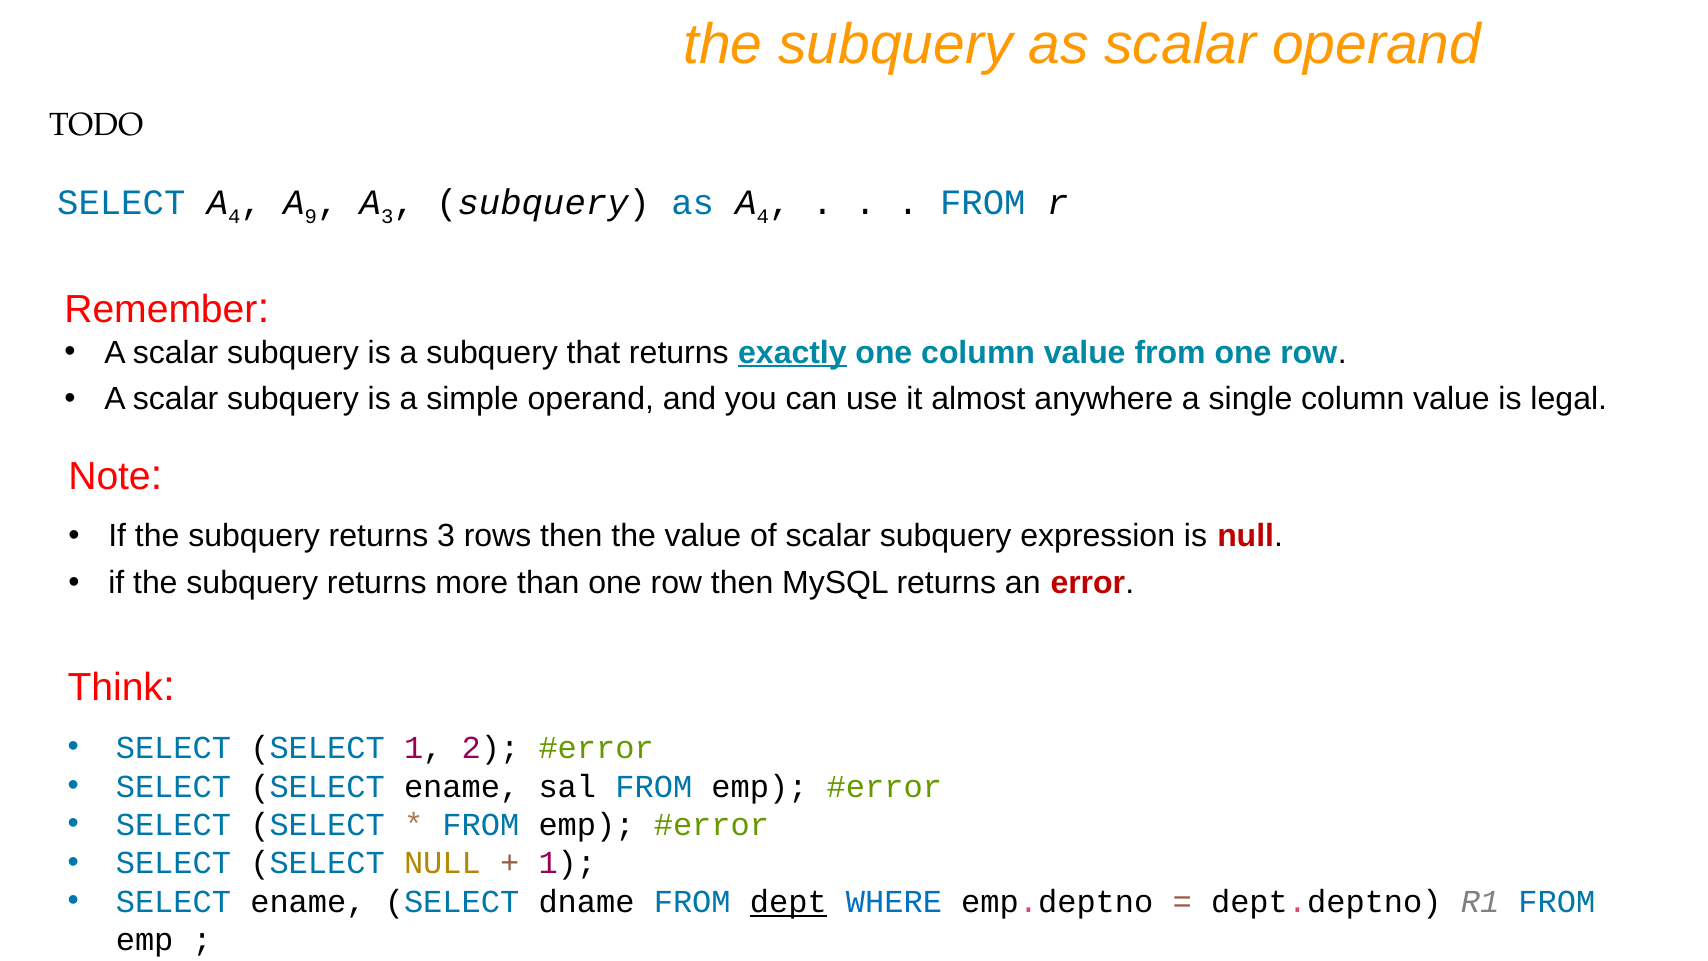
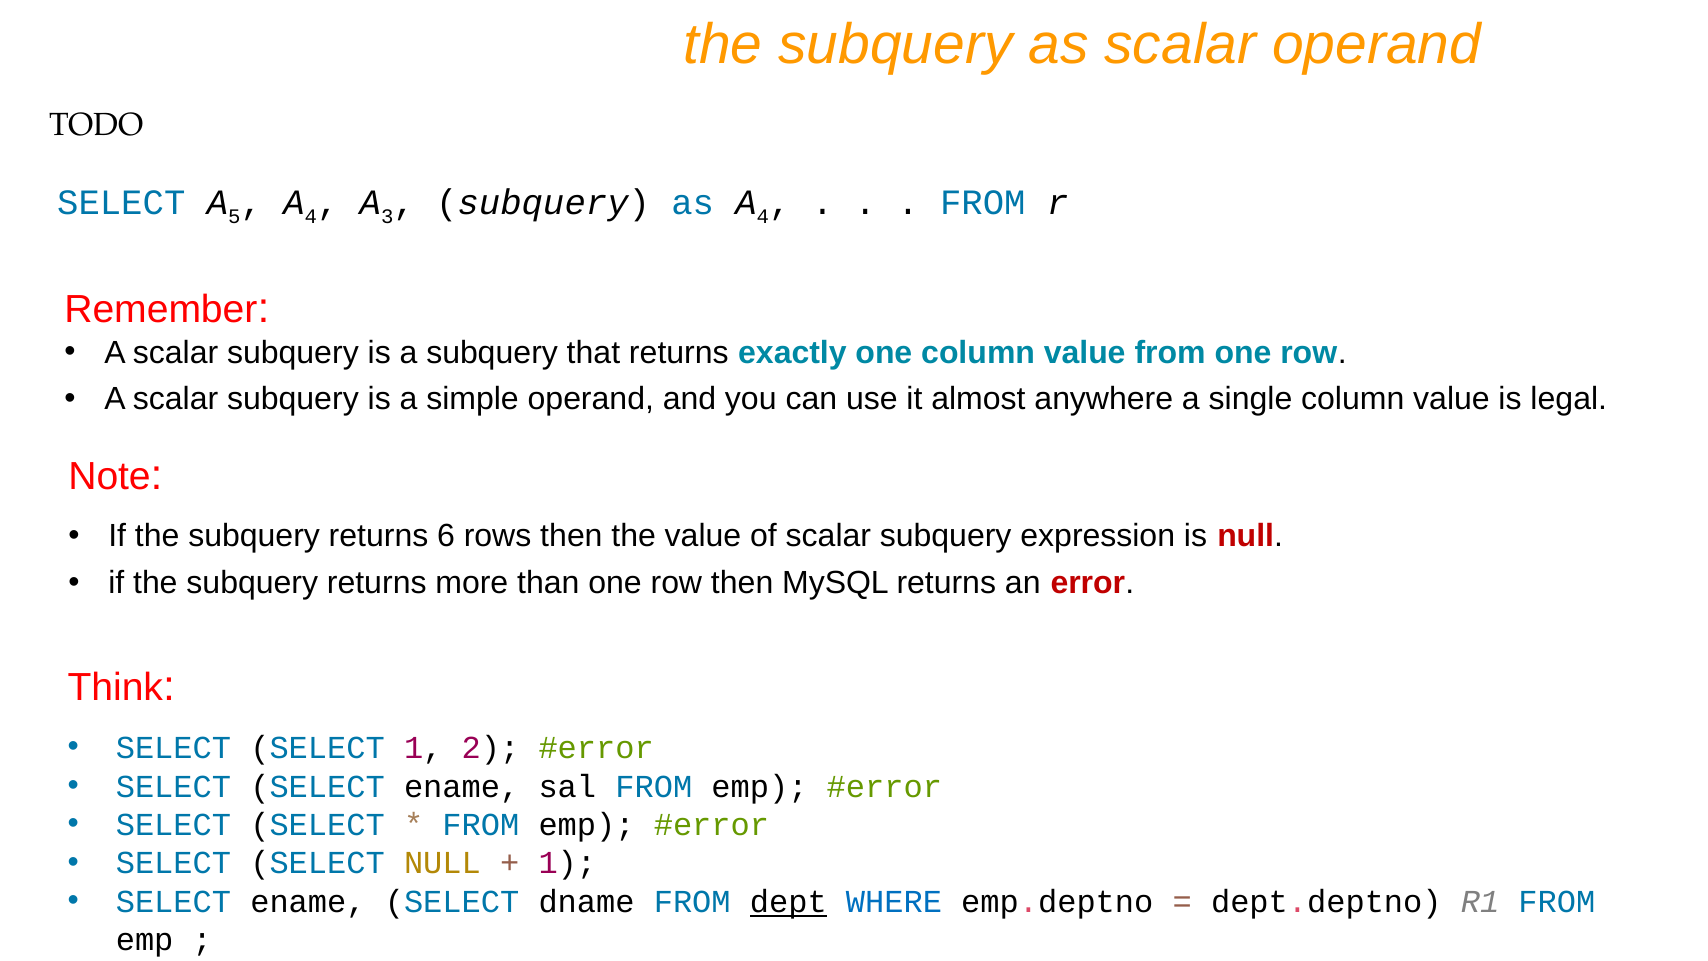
SELECT A 4: 4 -> 5 (234, 216)
9: 9 -> 4 (311, 216)
exactly underline: present -> none (792, 352)
returns 3: 3 -> 6 (446, 536)
